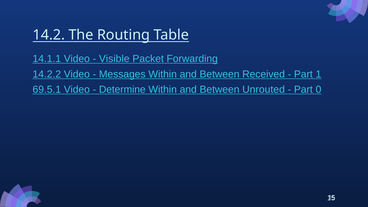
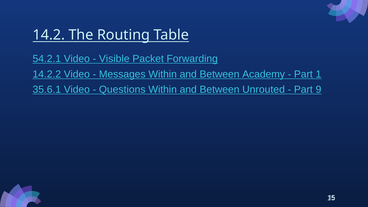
14.1.1: 14.1.1 -> 54.2.1 (47, 59)
Received: Received -> Academy (264, 74)
69.5.1: 69.5.1 -> 35.6.1 (47, 90)
Determine: Determine -> Questions (122, 90)
0: 0 -> 9 (318, 90)
